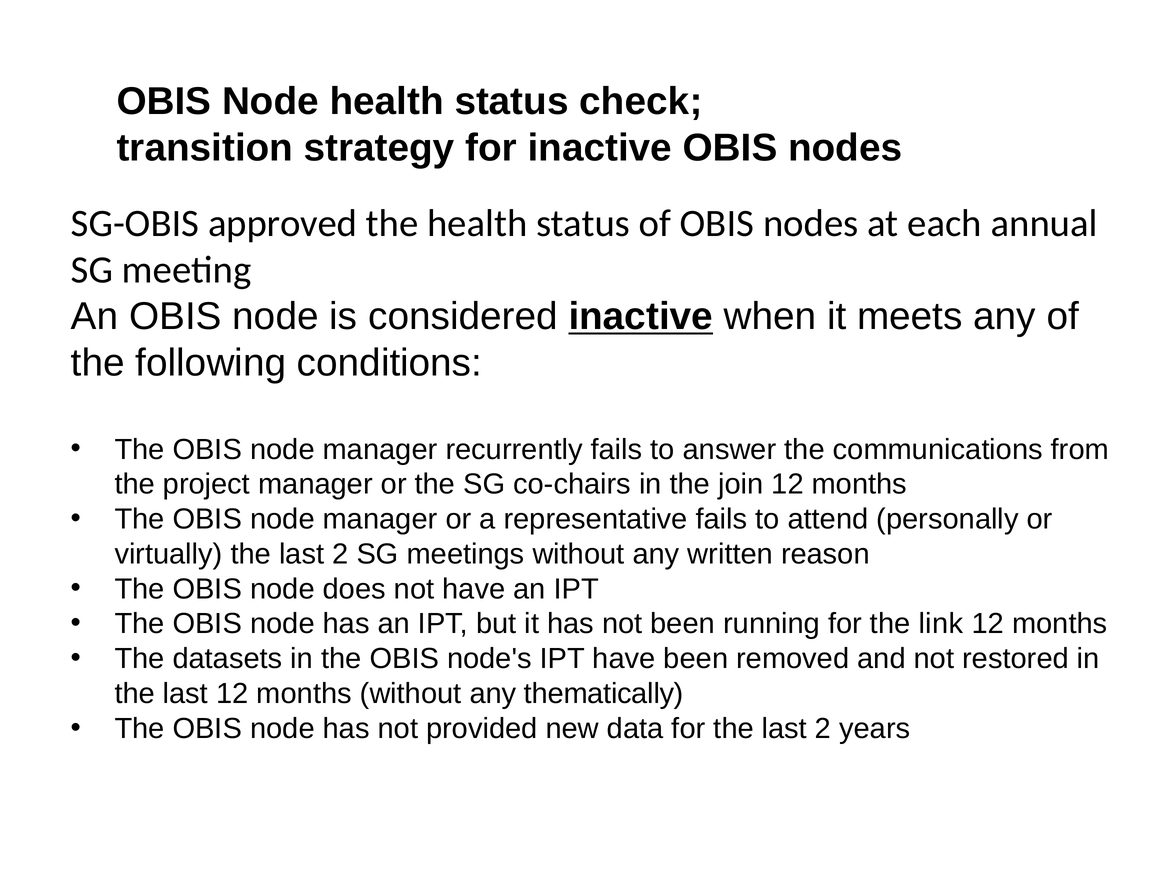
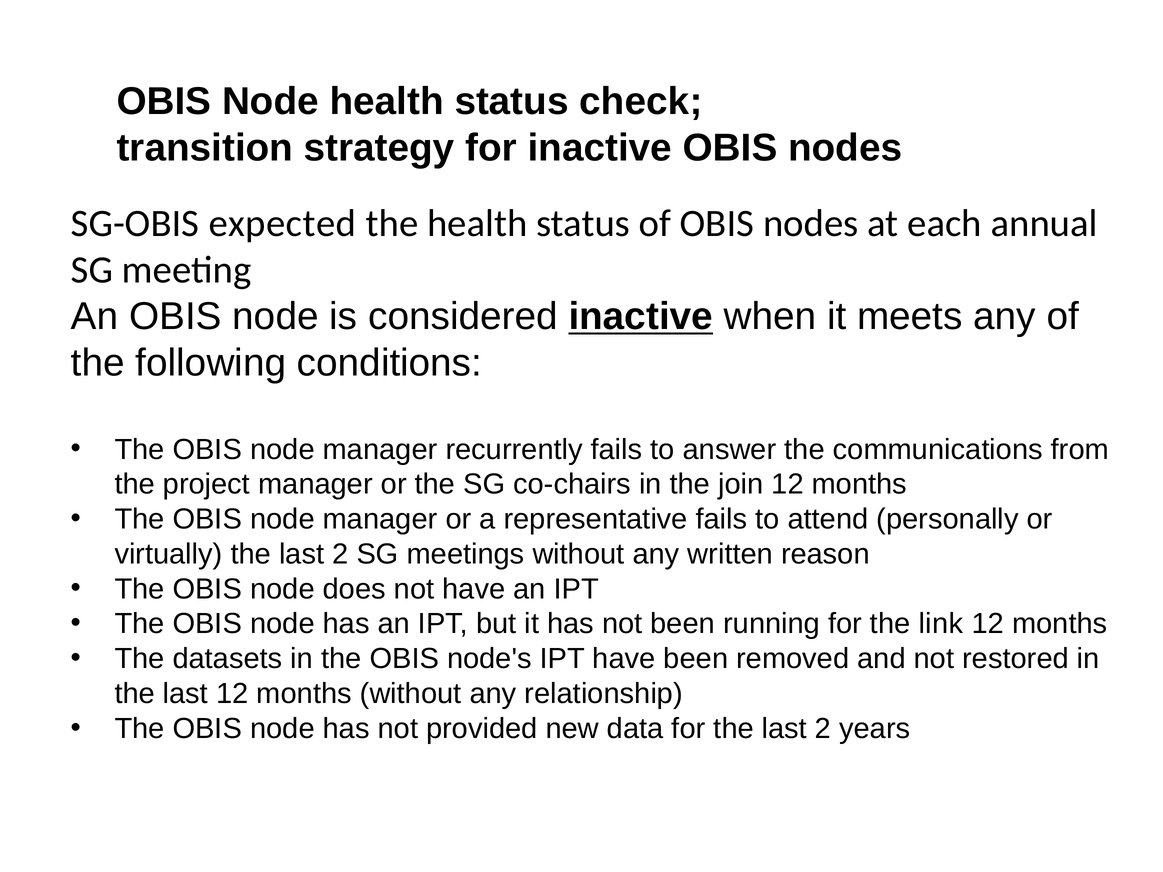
approved: approved -> expected (282, 223)
thematically: thematically -> relationship (604, 694)
